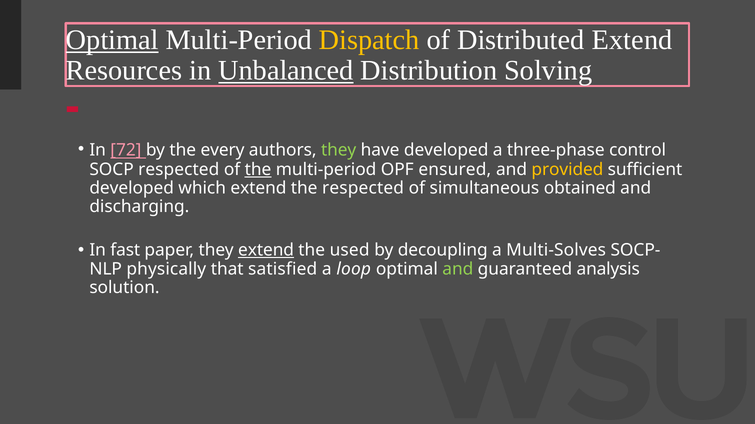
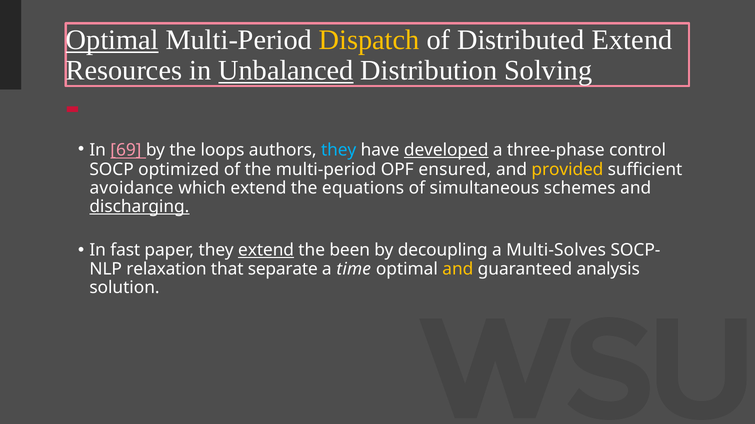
72: 72 -> 69 (126, 151)
every: every -> loops (223, 151)
they colour: light green -> light blue (339, 151)
developed underline: none -> present (446, 151)
SOCP respected: respected -> optimized (179, 170)
the underline: present -> none (258, 170)
developed: developed -> avoidance (132, 188)
the respected: respected -> equations (363, 188)
obtained: obtained -> schemes (580, 188)
discharging underline: none -> present (139, 207)
used: used -> been (350, 251)
physically: physically -> relaxation (166, 269)
satisfied: satisfied -> separate (283, 269)
loop: loop -> time (354, 269)
and colour: light green -> yellow (458, 269)
